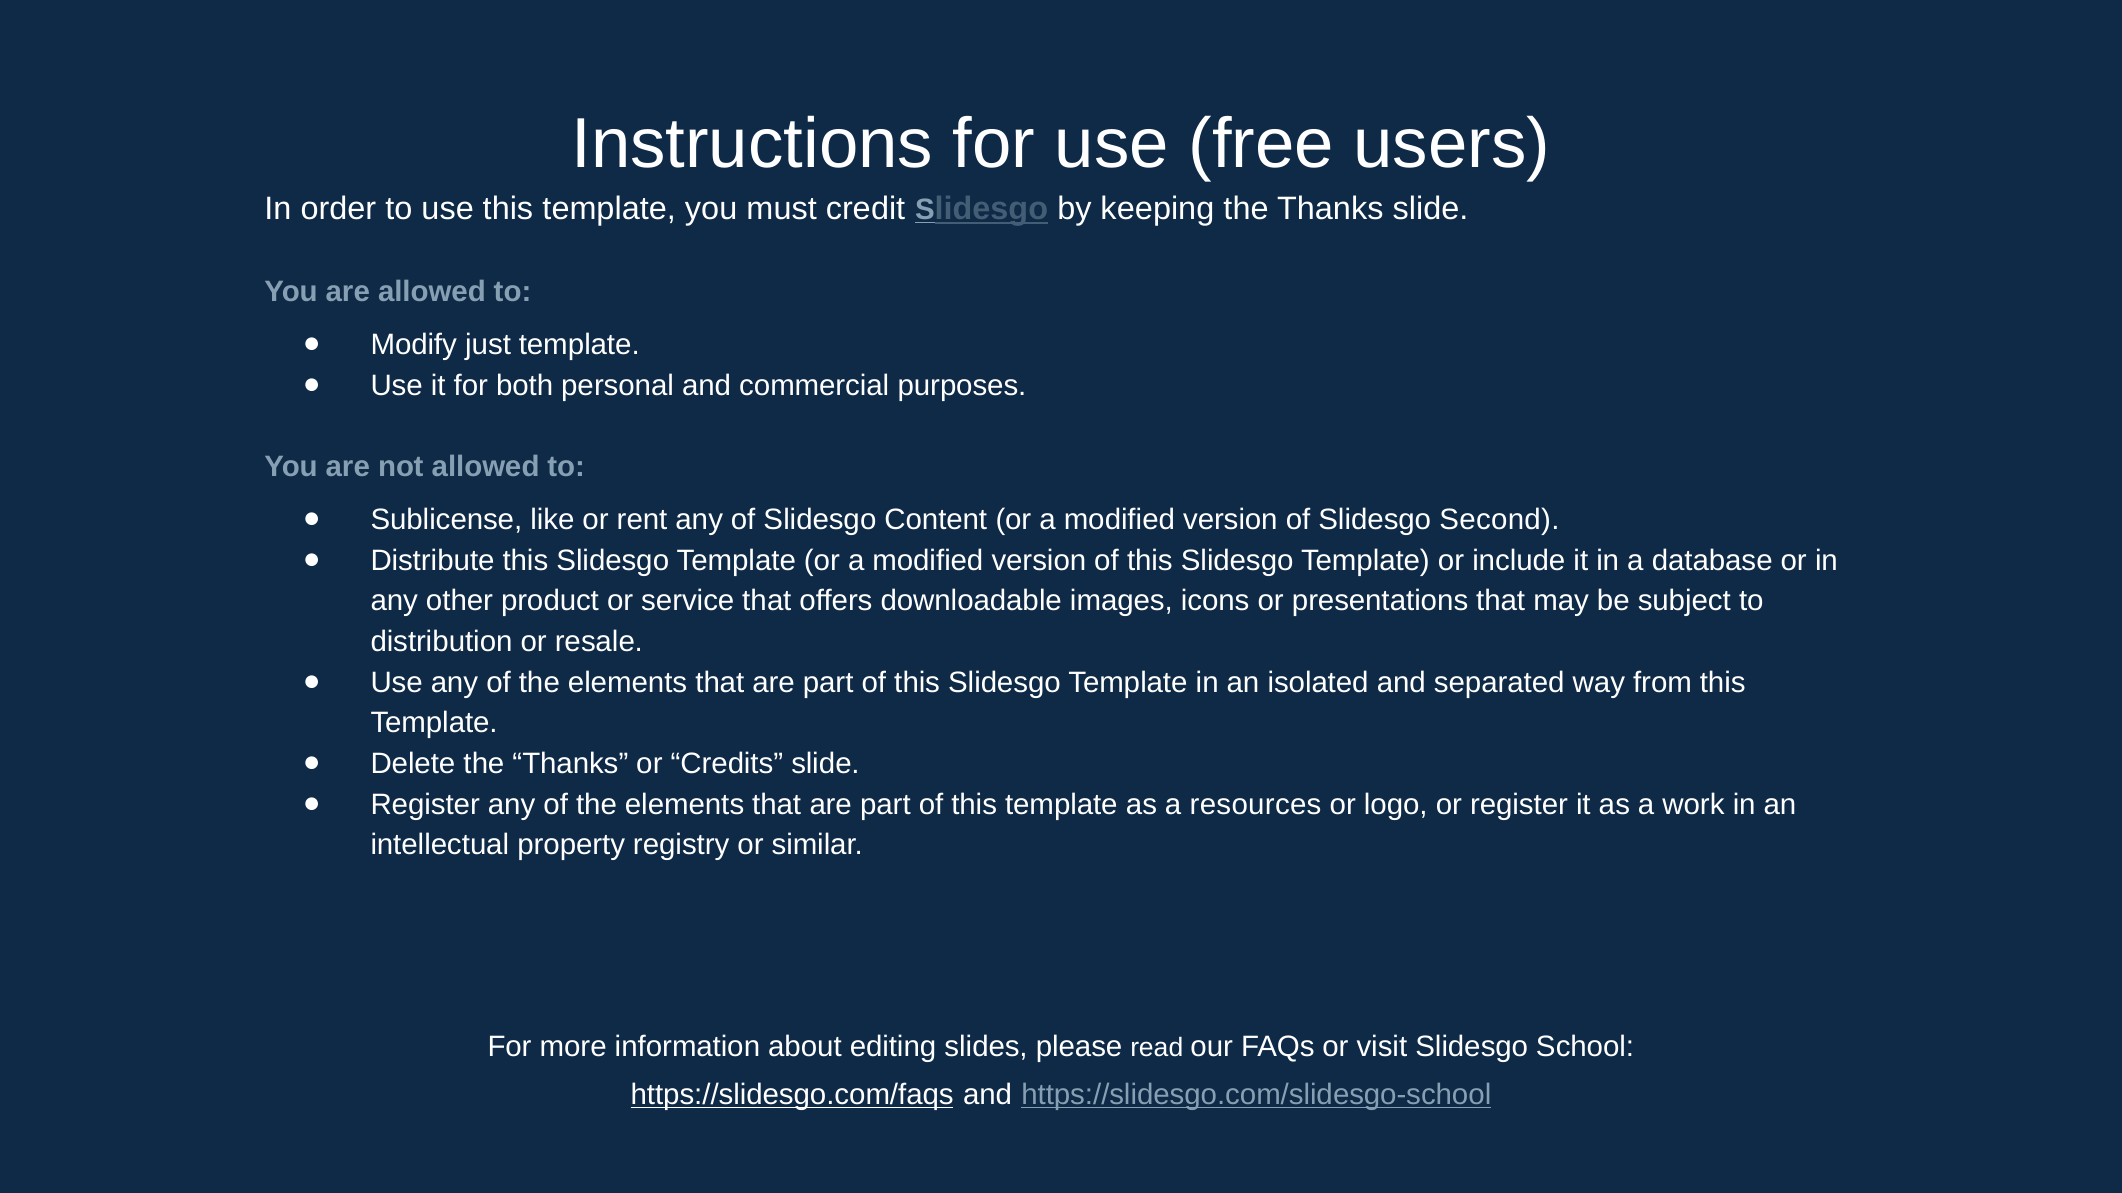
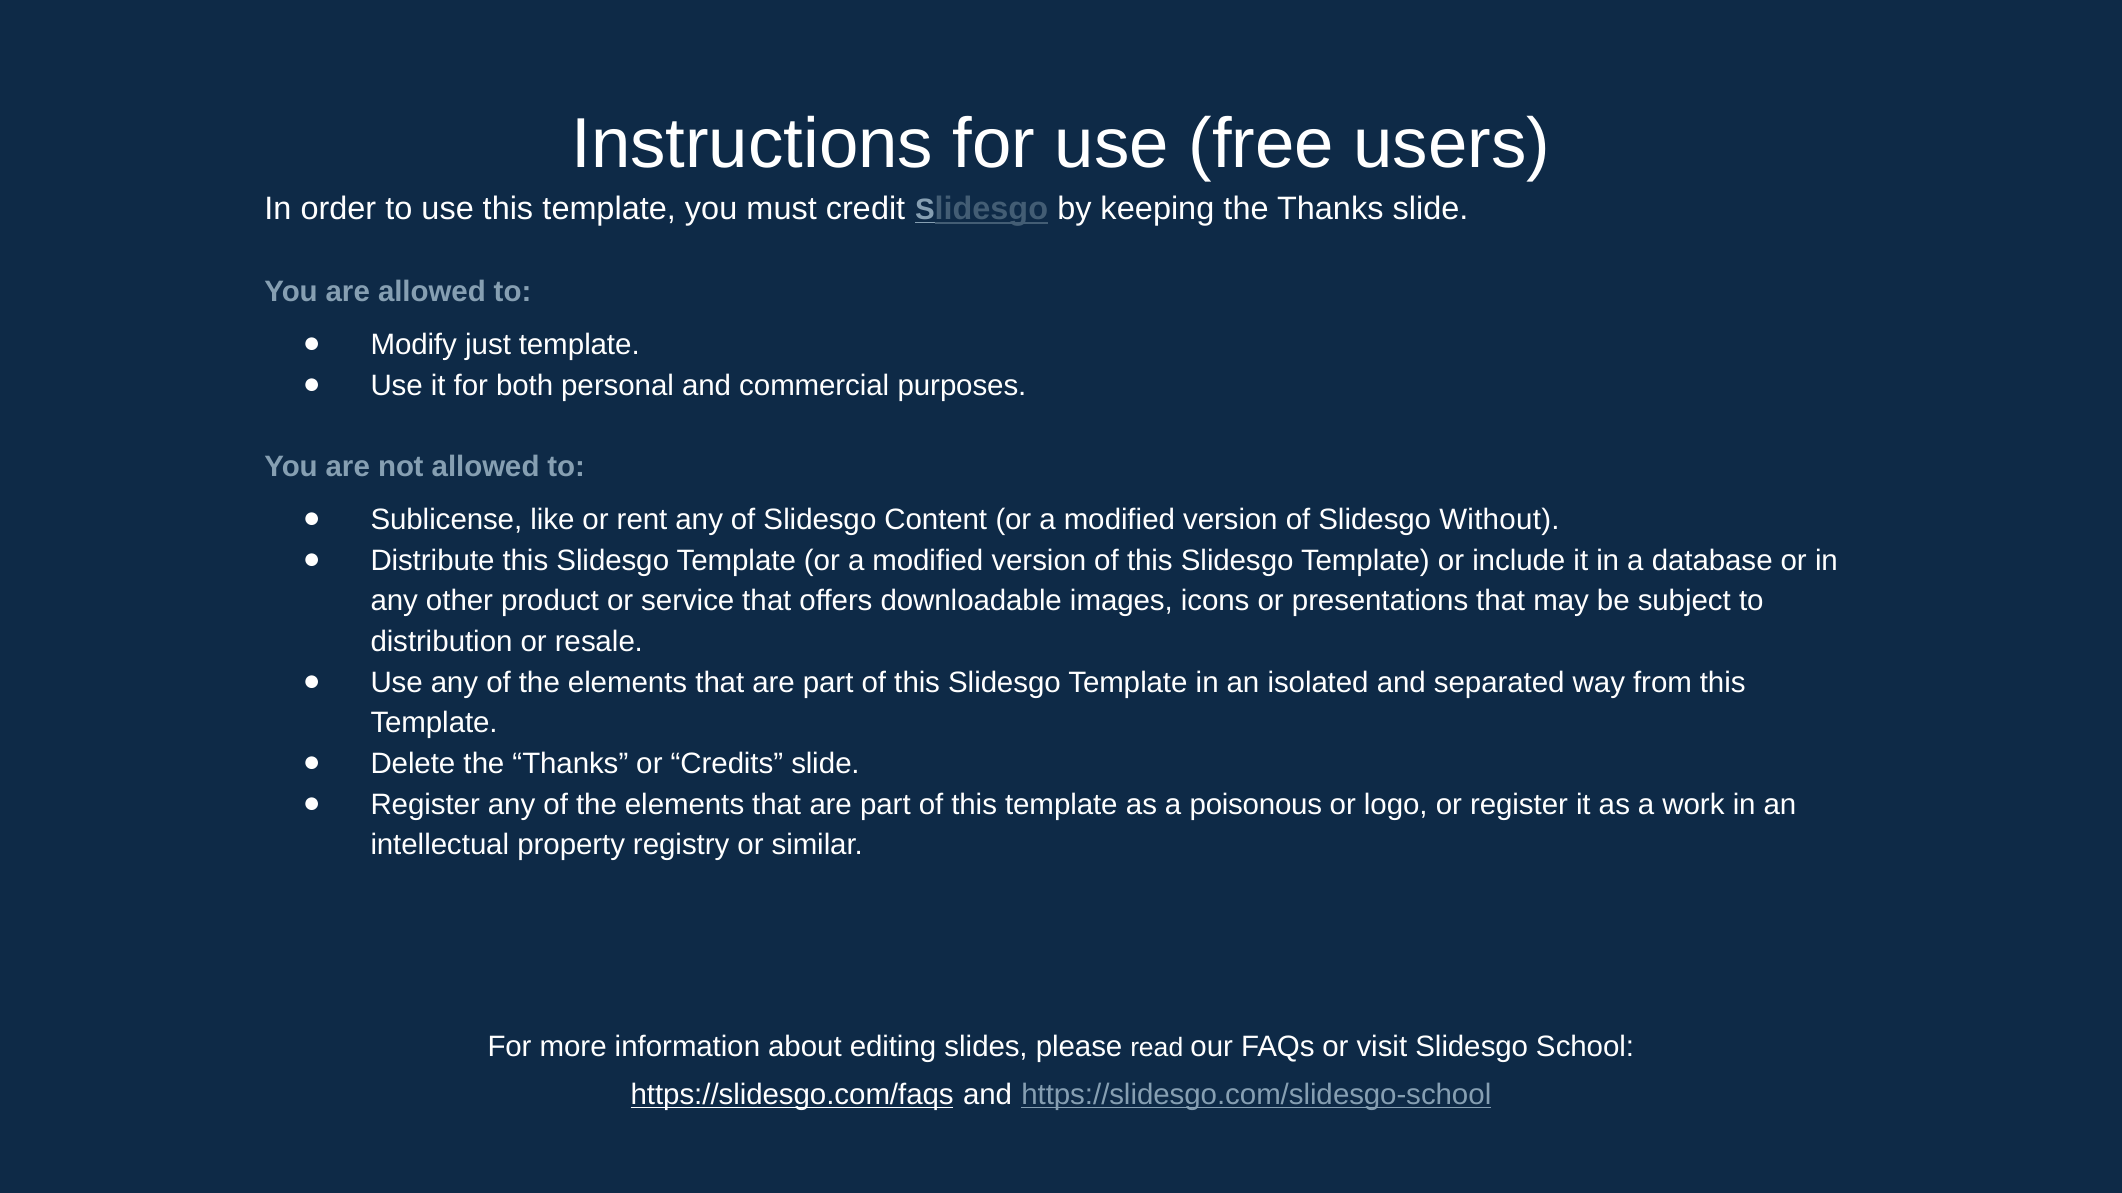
Second: Second -> Without (1499, 520)
resources: resources -> poisonous (1256, 805)
